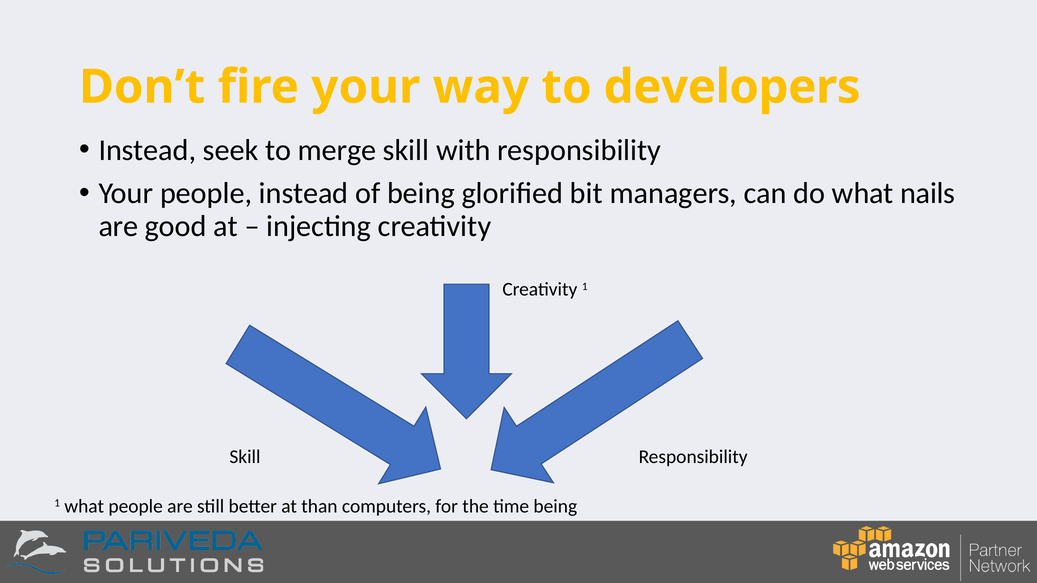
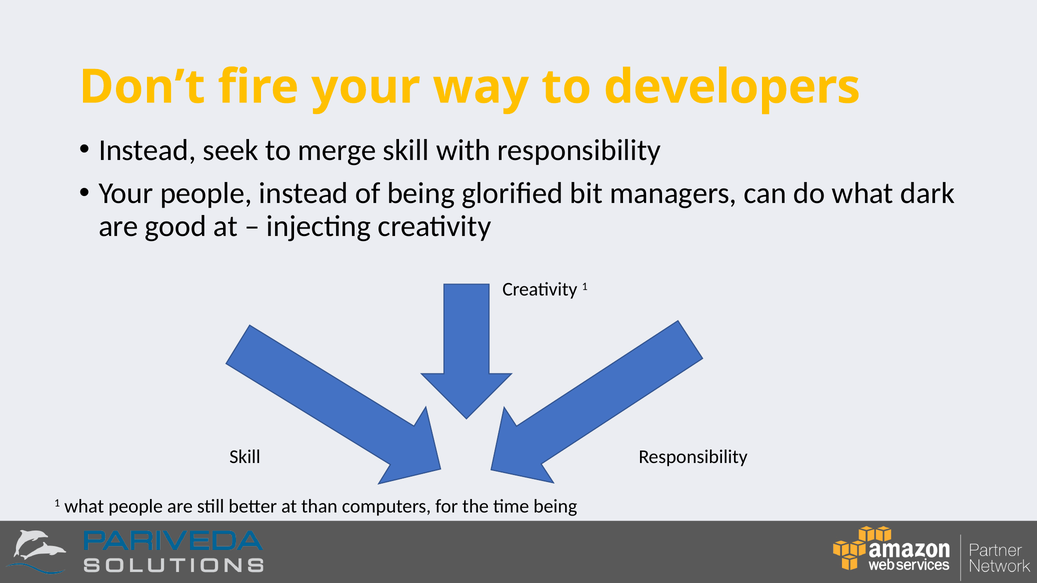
nails: nails -> dark (928, 194)
